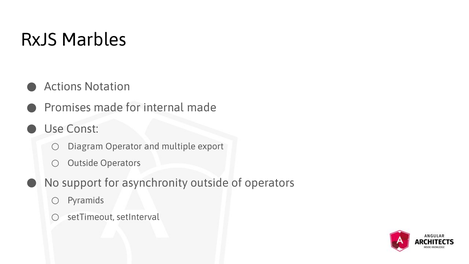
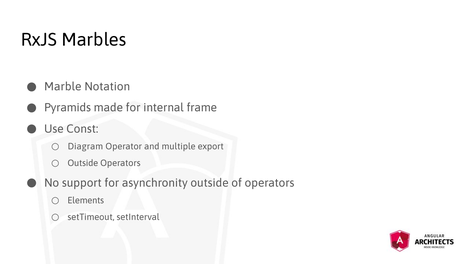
Actions: Actions -> Marble (63, 87)
Promises: Promises -> Pyramids (68, 108)
internal made: made -> frame (202, 108)
Pyramids: Pyramids -> Elements (86, 200)
